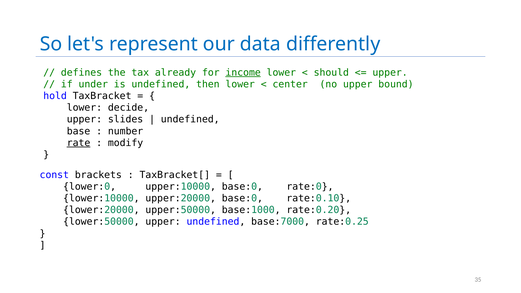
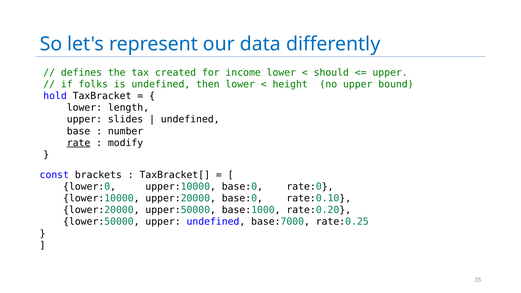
already: already -> created (176, 73)
income underline: present -> none (243, 73)
under: under -> folks (93, 84)
center: center -> height (290, 84)
decide: decide -> length (129, 108)
